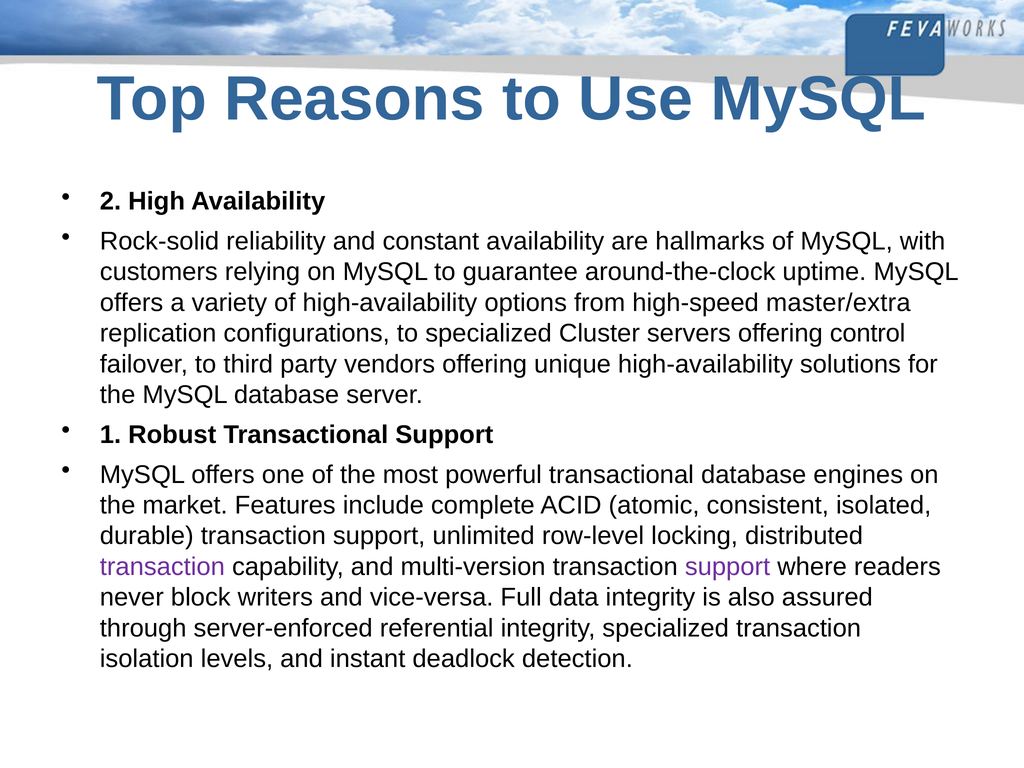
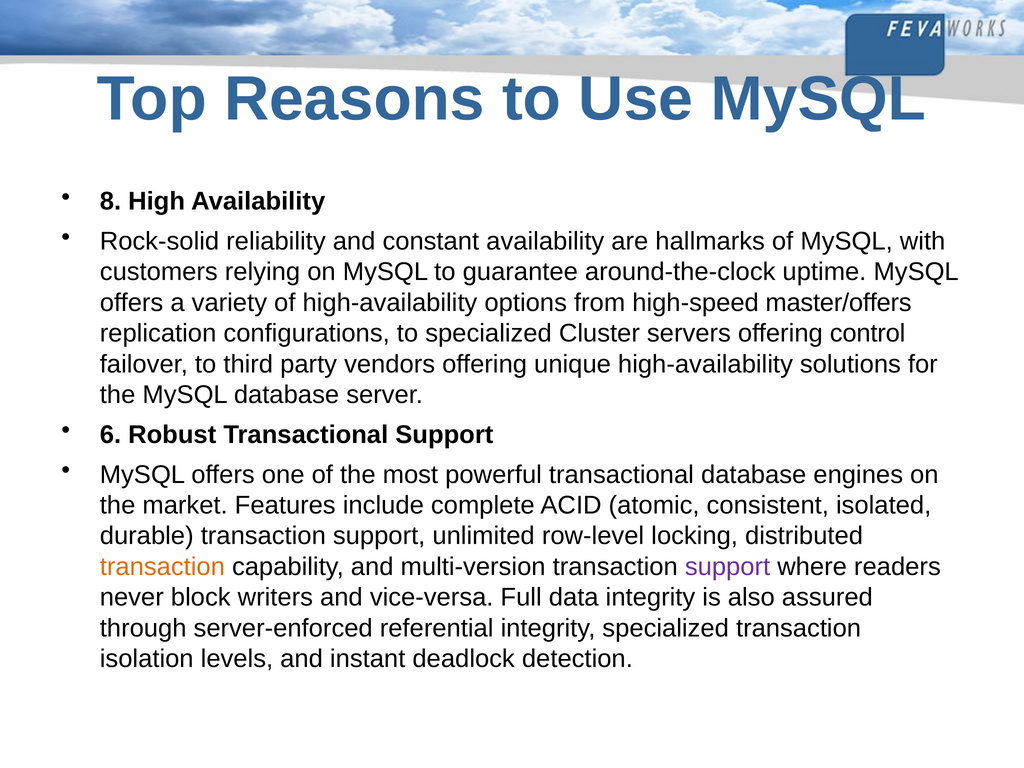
2: 2 -> 8 (111, 201)
master/extra: master/extra -> master/offers (839, 303)
1: 1 -> 6 (111, 435)
transaction colour: purple -> orange (162, 567)
